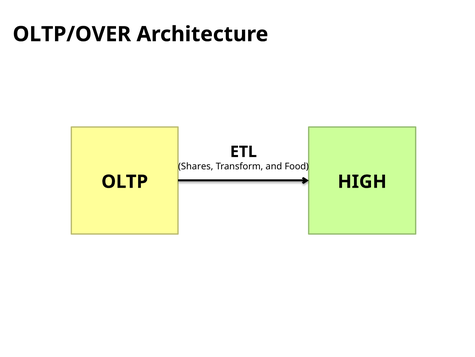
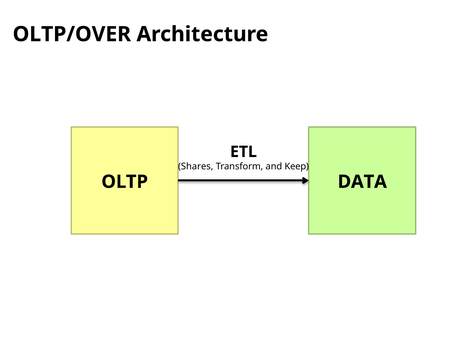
Food: Food -> Keep (297, 166)
HIGH: HIGH -> DATA (362, 181)
